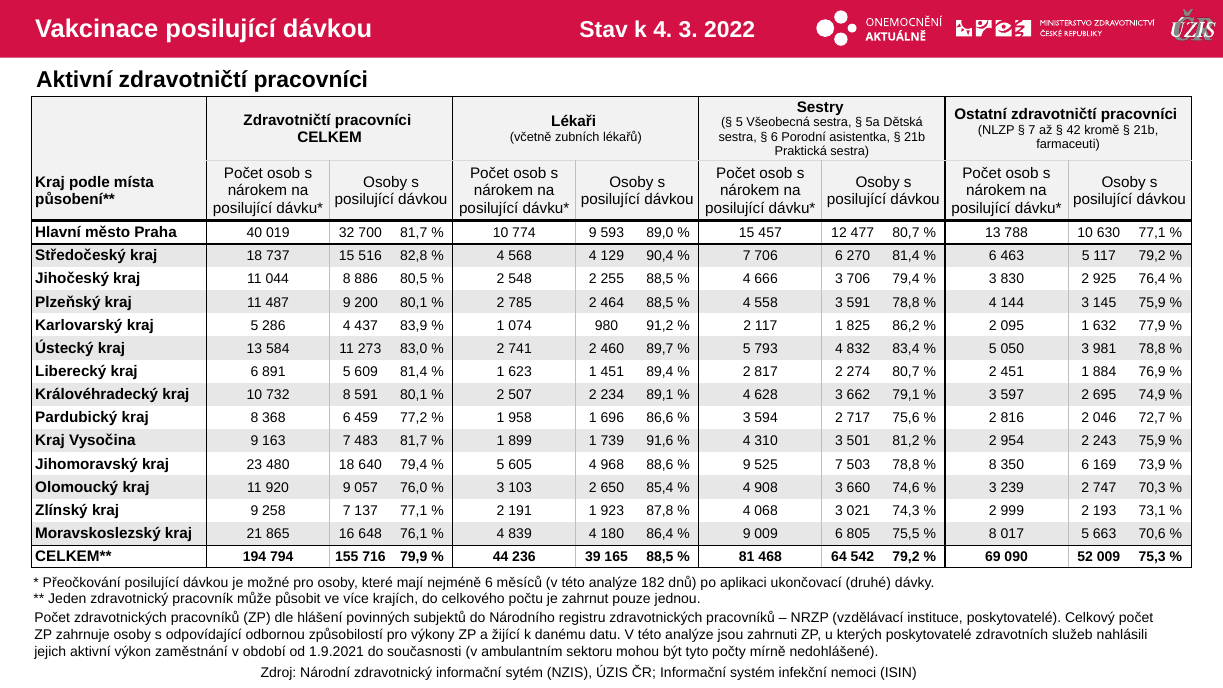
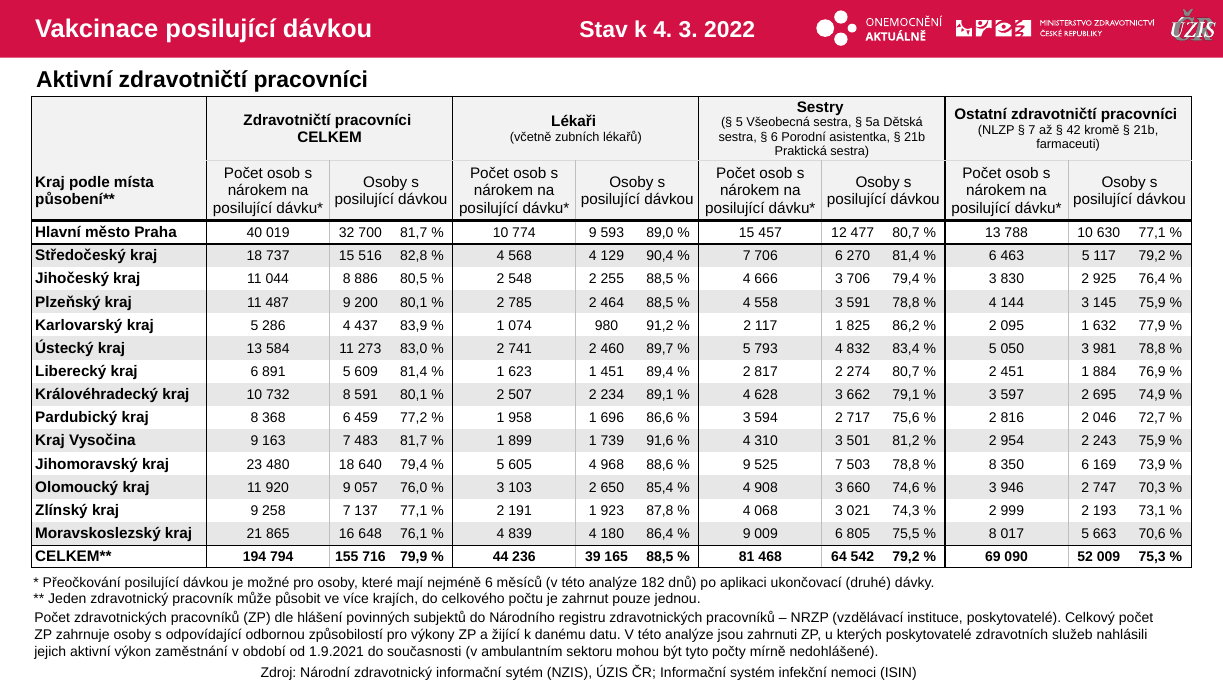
239: 239 -> 946 (1012, 488)
